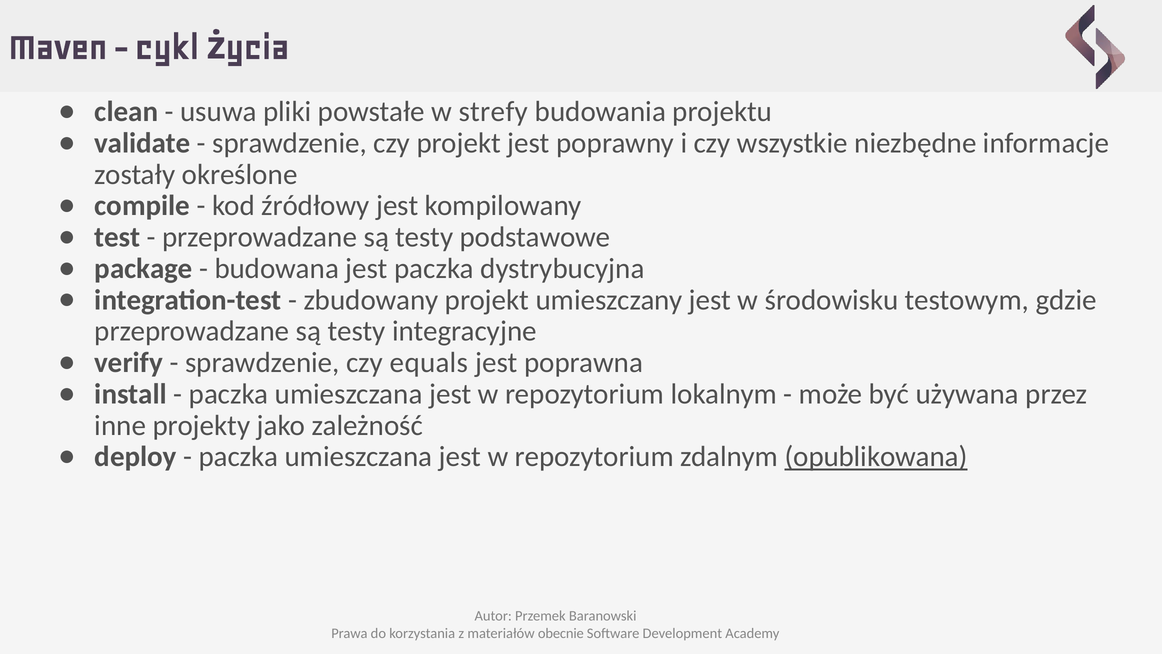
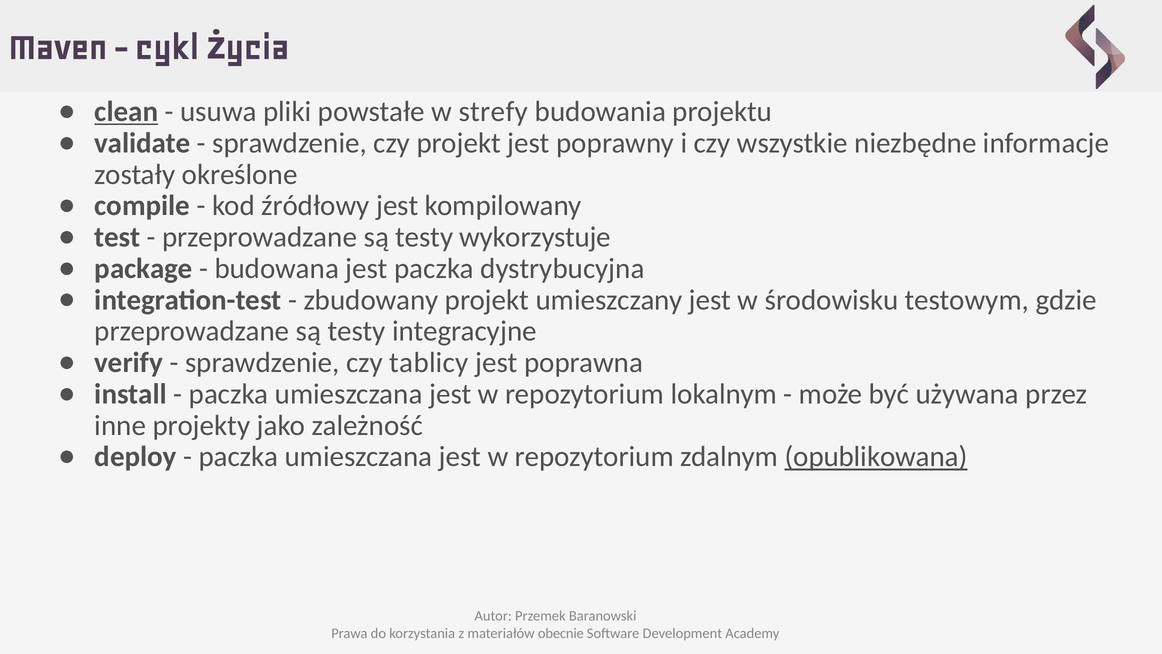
clean underline: none -> present (126, 112)
podstawowe: podstawowe -> wykorzystuje (535, 237)
equals: equals -> tablicy (429, 363)
